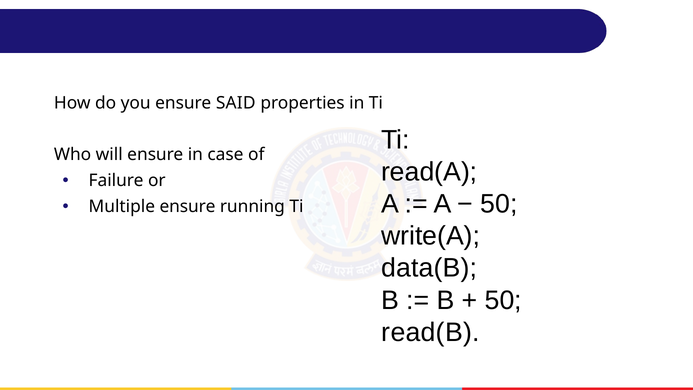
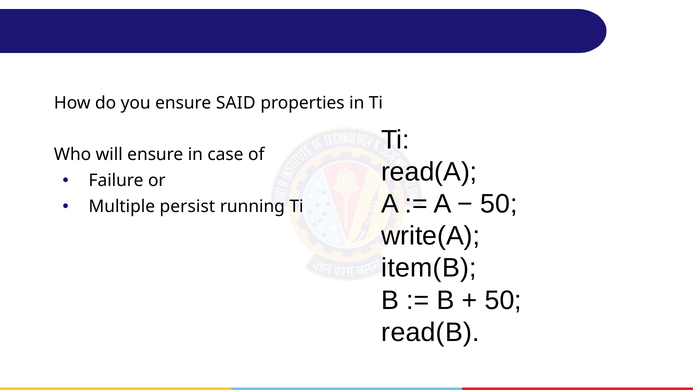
Multiple ensure: ensure -> persist (187, 207)
data(B: data(B -> item(B (429, 268)
